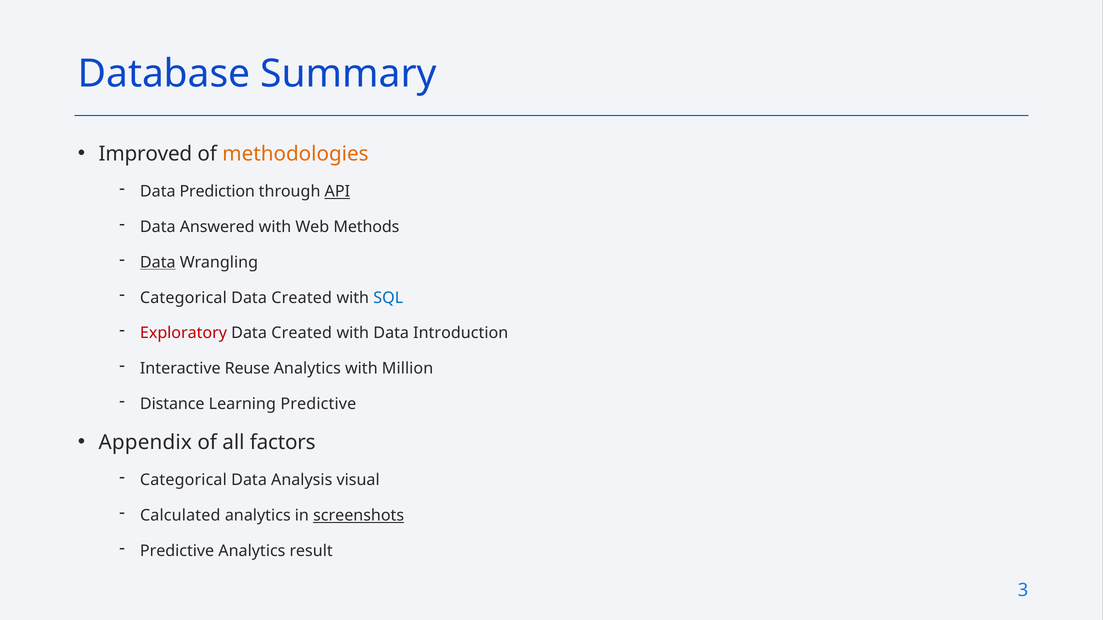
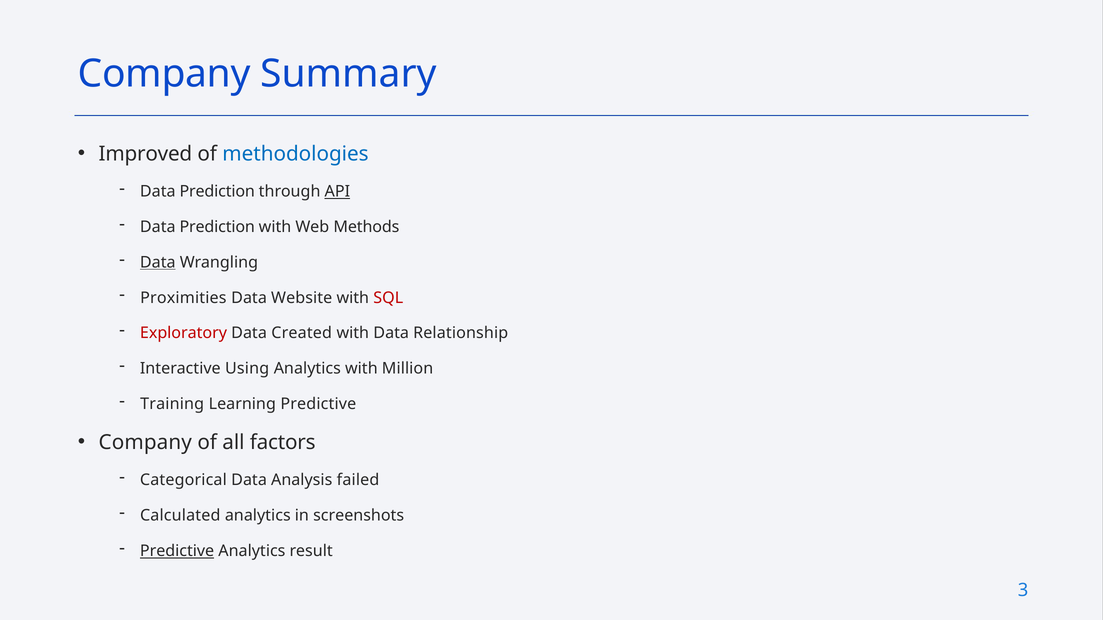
Database: Database -> Company (164, 74)
methodologies colour: orange -> blue (295, 154)
Answered: Answered -> Prediction (217, 227)
Categorical: Categorical -> Proximities (183, 298)
Created: Created -> Website (302, 298)
SQL colour: blue -> red (388, 298)
Introduction: Introduction -> Relationship (461, 333)
Reuse: Reuse -> Using (247, 369)
Distance: Distance -> Training (172, 404)
Appendix: Appendix -> Company (145, 443)
visual: visual -> failed (358, 480)
screenshots underline: present -> none (359, 516)
Predictive underline: none -> present (177, 551)
